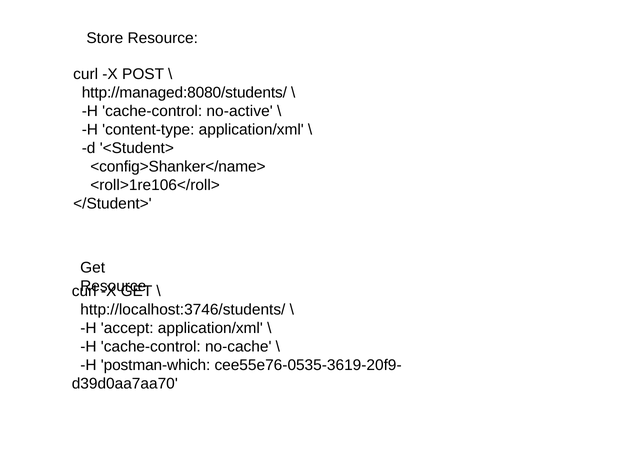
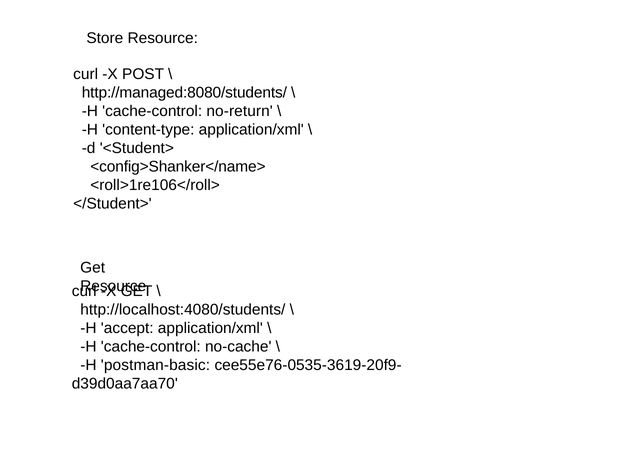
no-active: no-active -> no-return (240, 111)
http://localhost:3746/students/: http://localhost:3746/students/ -> http://localhost:4080/students/ (183, 310)
postman-which: postman-which -> postman-basic (155, 366)
